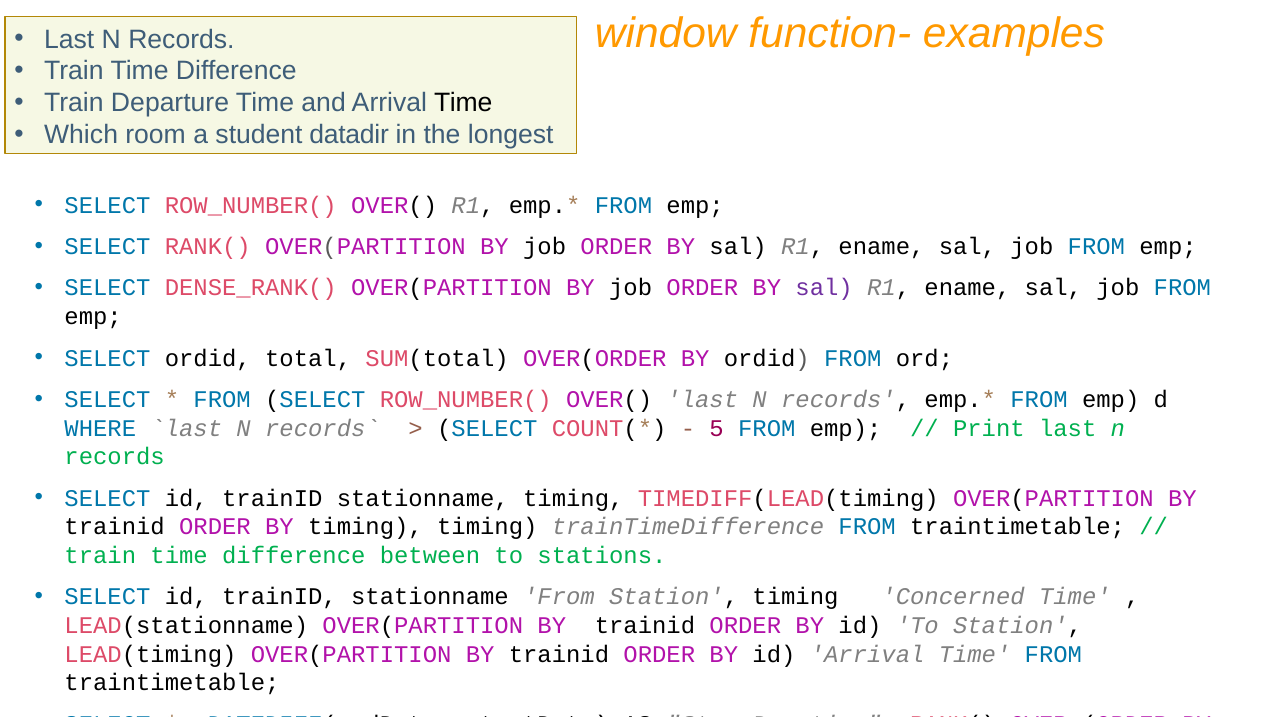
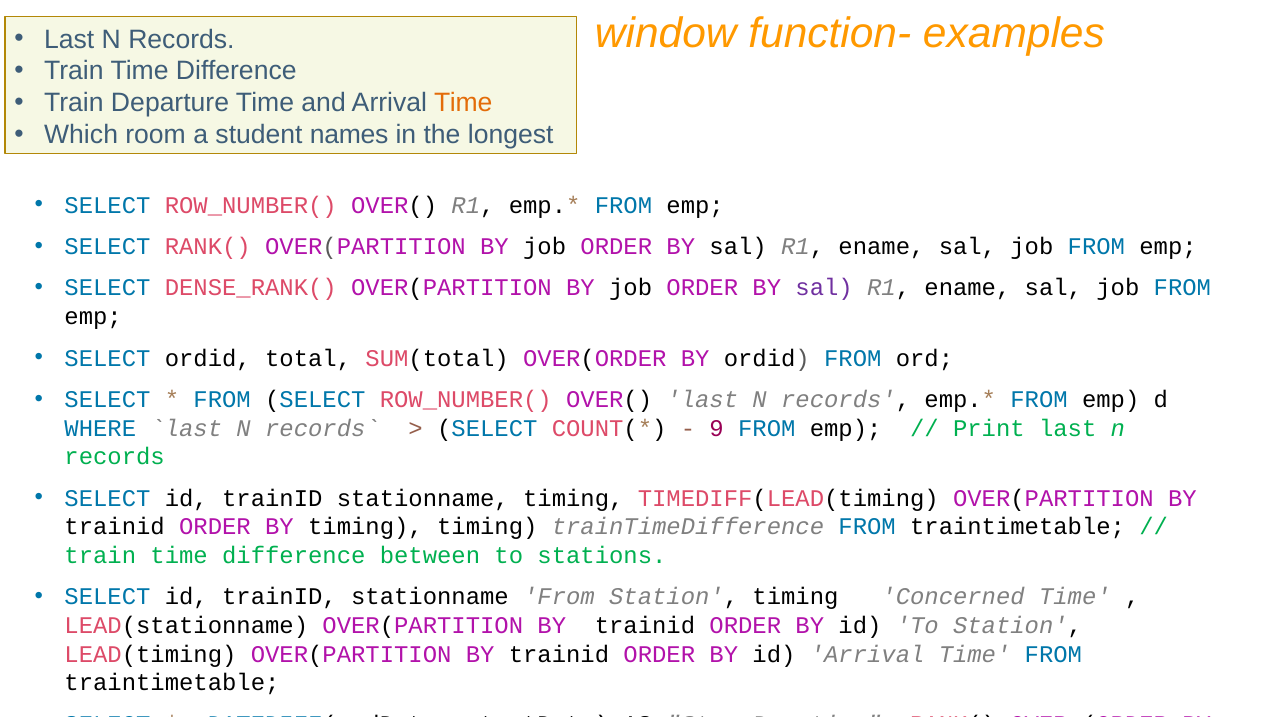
Time colour: black -> orange (463, 103)
datadir: datadir -> names (349, 135)
5: 5 -> 9 (717, 428)
